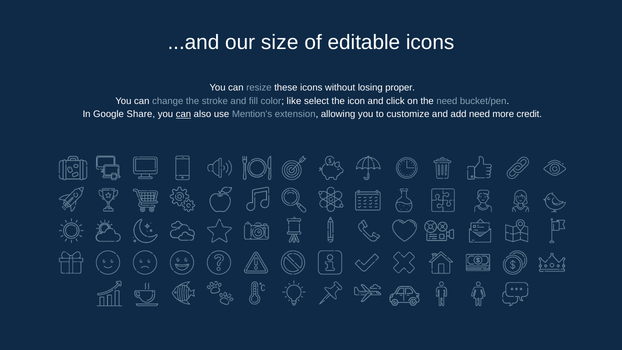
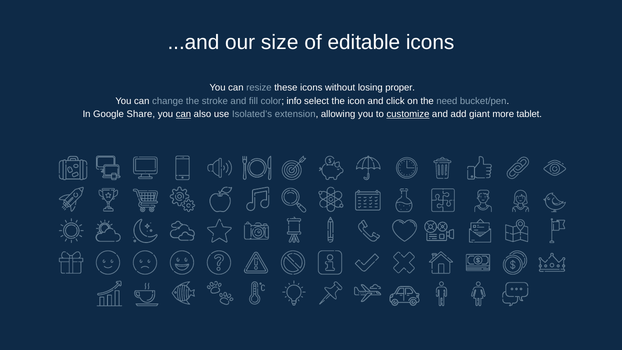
like: like -> info (294, 101)
Mention’s: Mention’s -> Isolated’s (252, 114)
customize underline: none -> present (408, 114)
add need: need -> giant (479, 114)
credit: credit -> tablet (529, 114)
